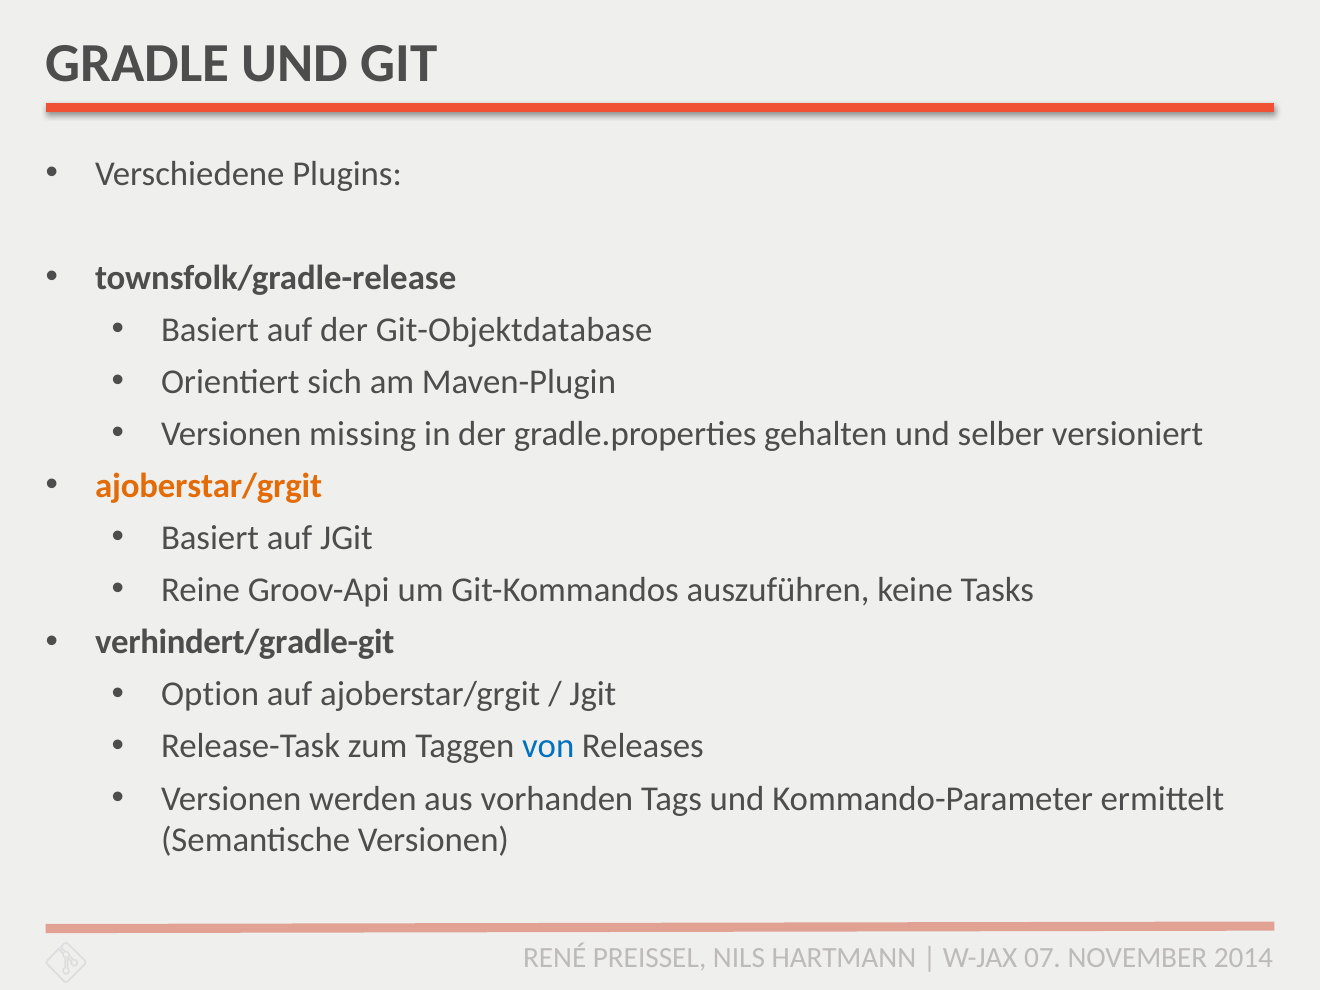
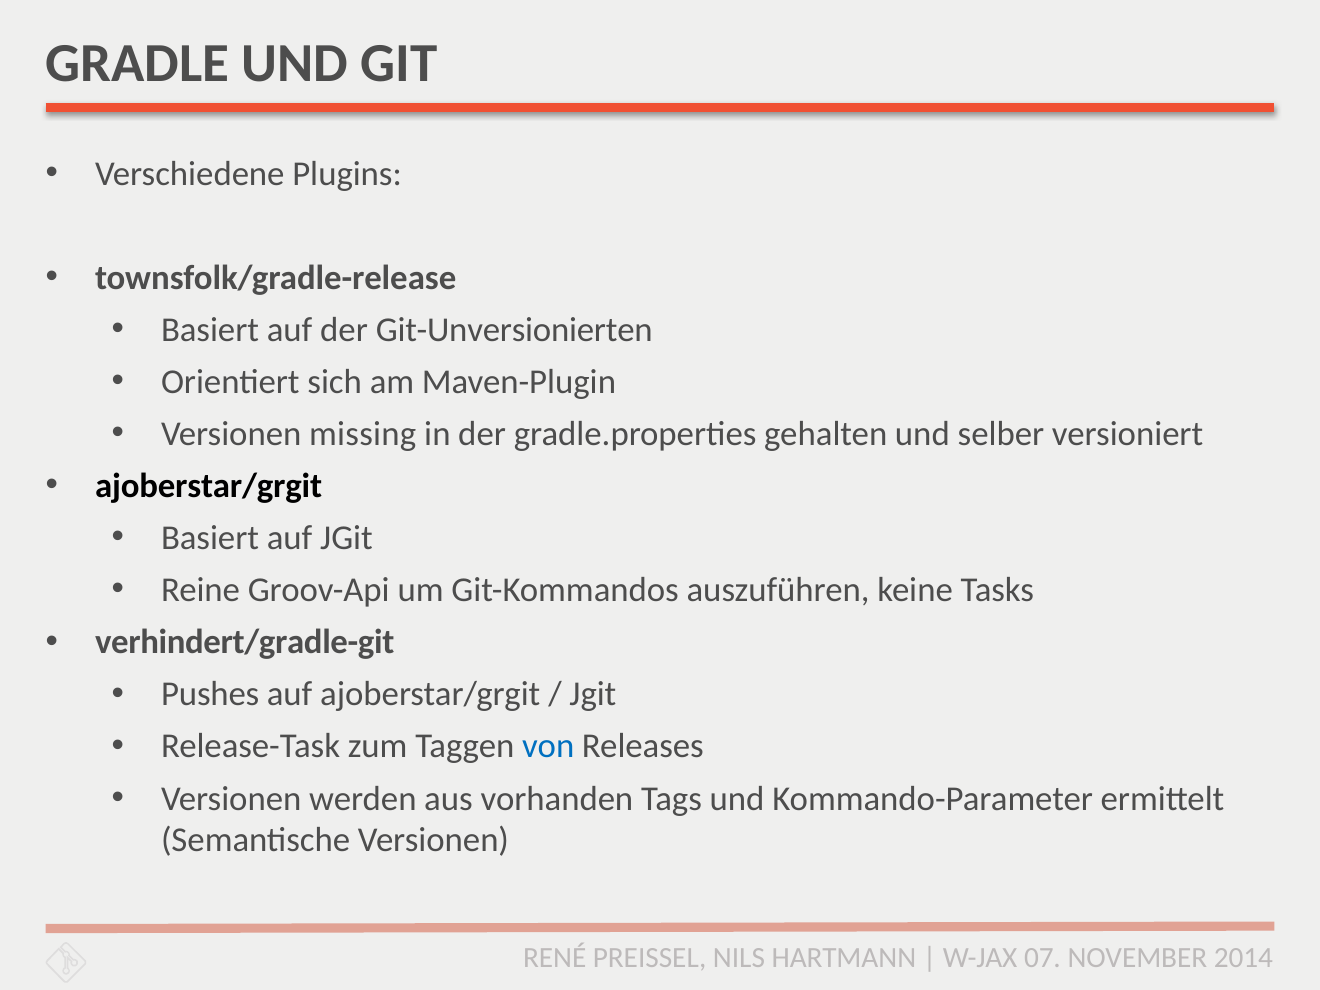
Git-Objektdatabase: Git-Objektdatabase -> Git-Unversionierten (514, 330)
ajoberstar/grgit colour: orange -> black (209, 486)
Option: Option -> Pushes (210, 694)
